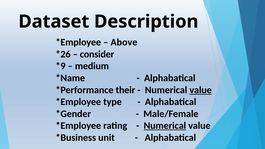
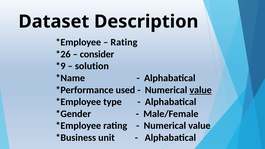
Above: Above -> Rating (124, 42)
medium: medium -> solution (92, 66)
their: their -> used (125, 90)
Numerical underline: present -> none (165, 126)
